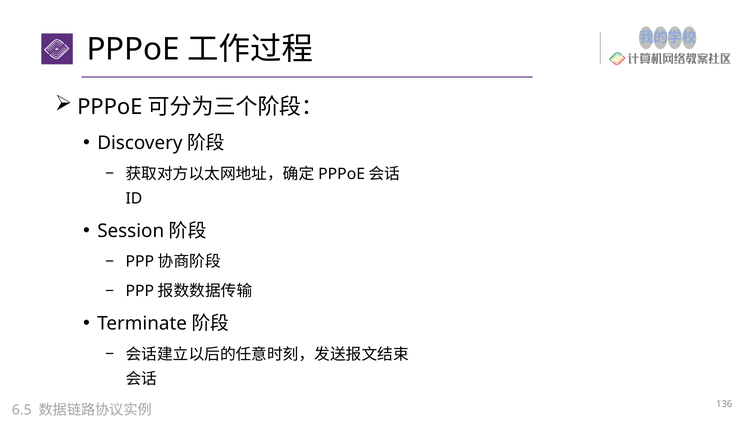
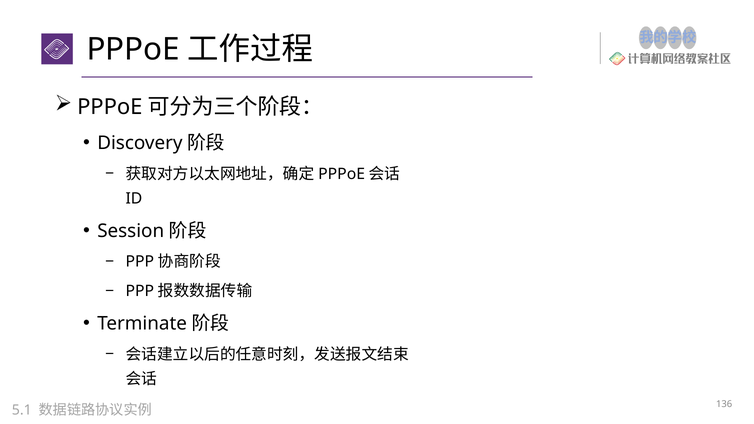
6.5: 6.5 -> 5.1 (22, 410)
